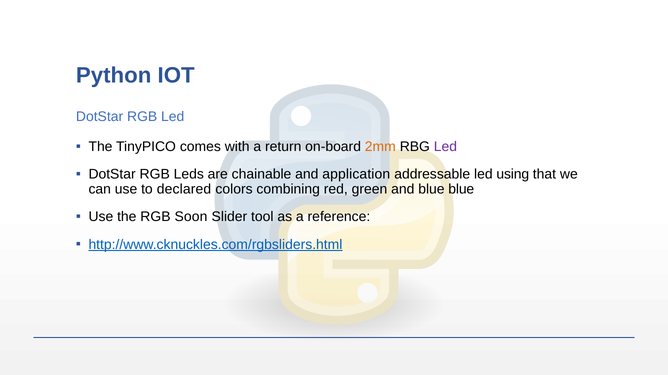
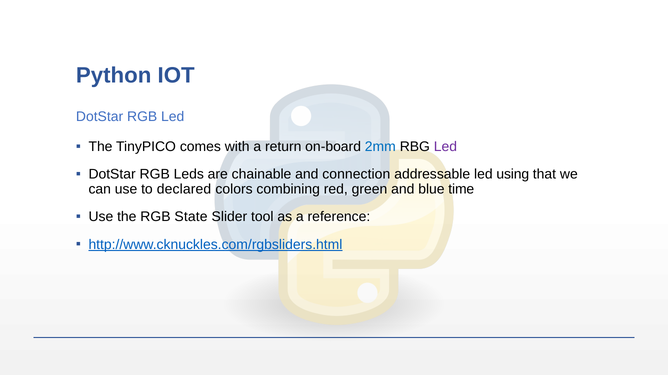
2mm colour: orange -> blue (380, 147)
application: application -> connection (356, 175)
blue blue: blue -> time (461, 190)
Soon: Soon -> State (191, 217)
